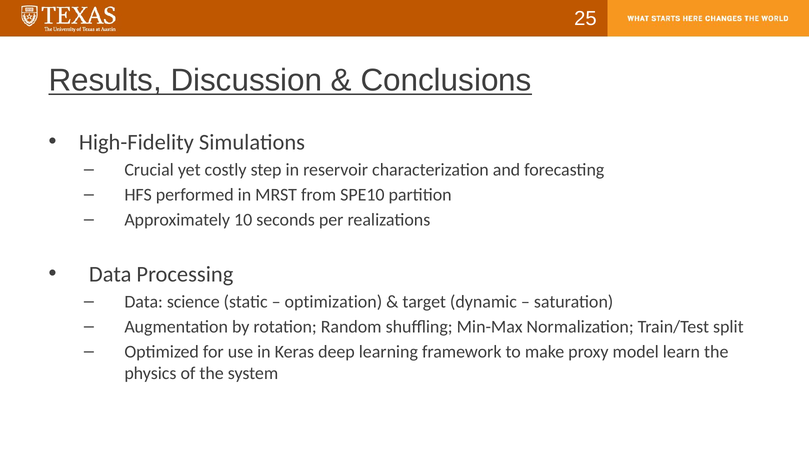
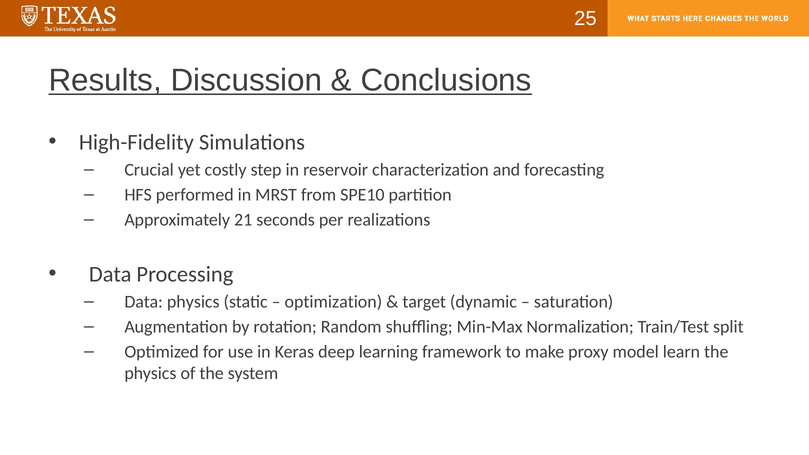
10: 10 -> 21 (243, 220)
Data science: science -> physics (193, 302)
